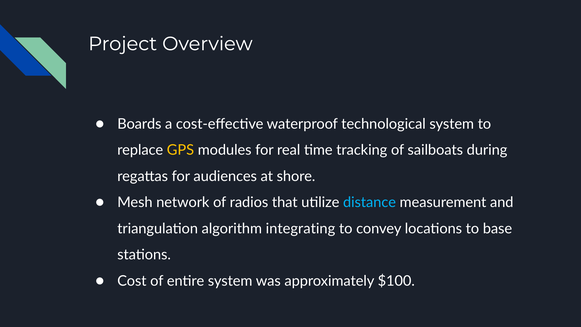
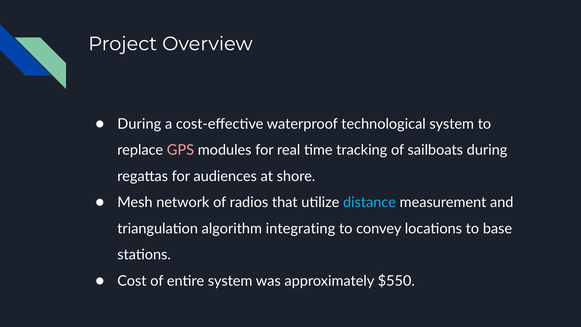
Boards: Boards -> During (139, 124)
GPS colour: yellow -> pink (180, 150)
$100: $100 -> $550 (396, 281)
